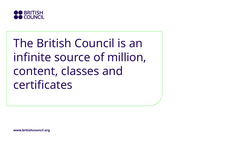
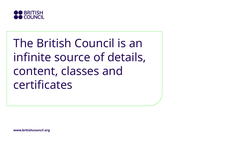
million: million -> details (127, 57)
